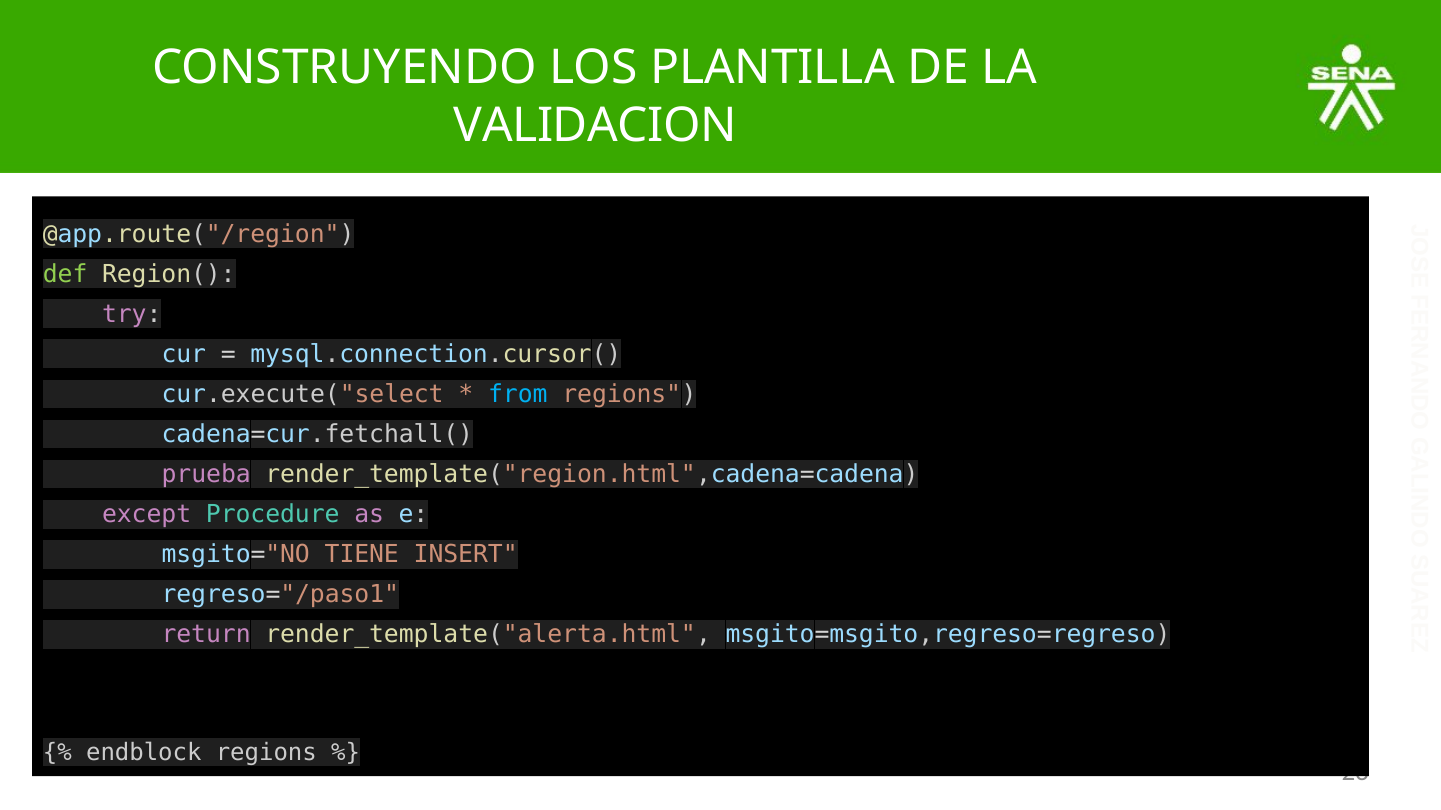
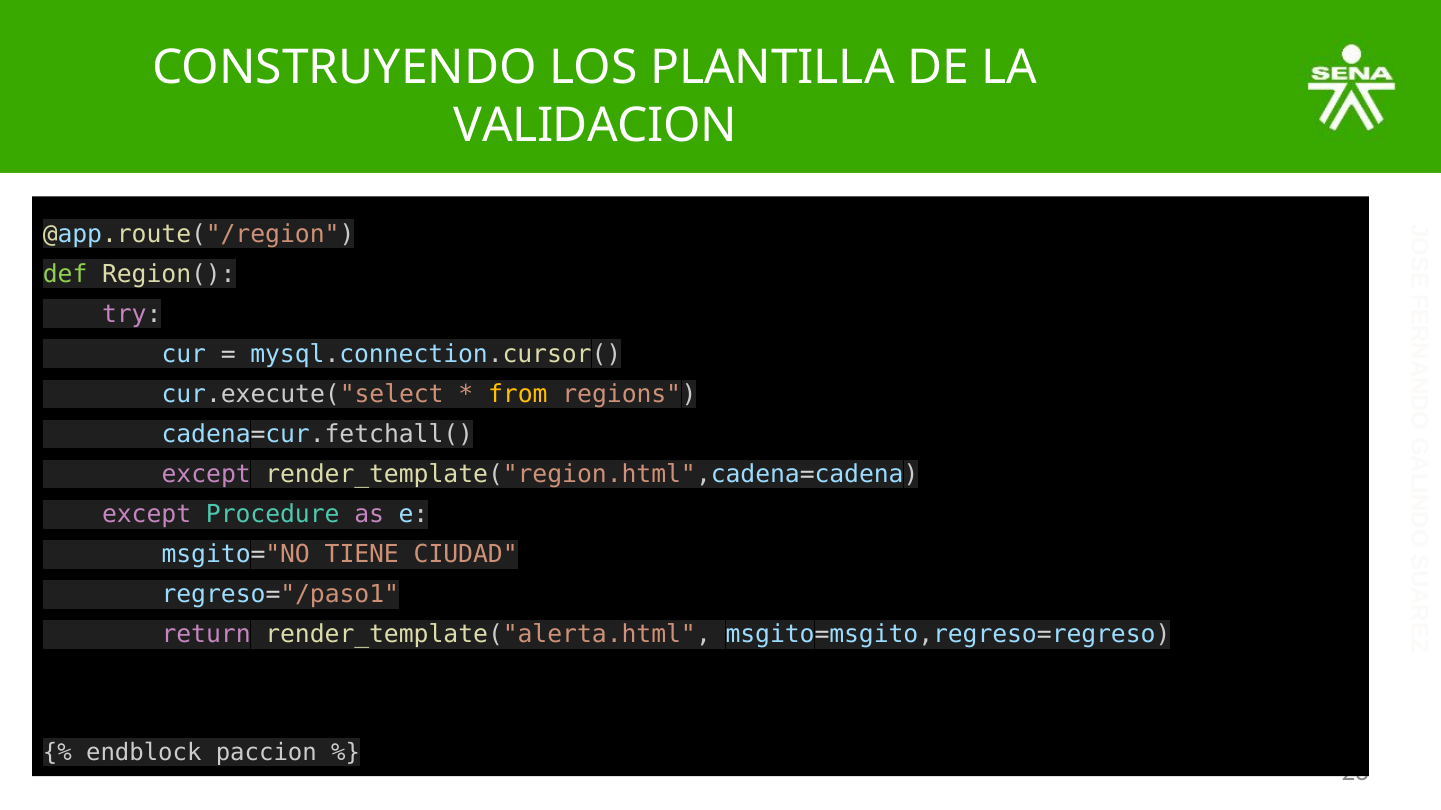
from colour: light blue -> yellow (518, 395)
prueba: prueba -> except (206, 475)
INSERT: INSERT -> CIUDAD (466, 555)
endblock regions: regions -> paccion (266, 753)
